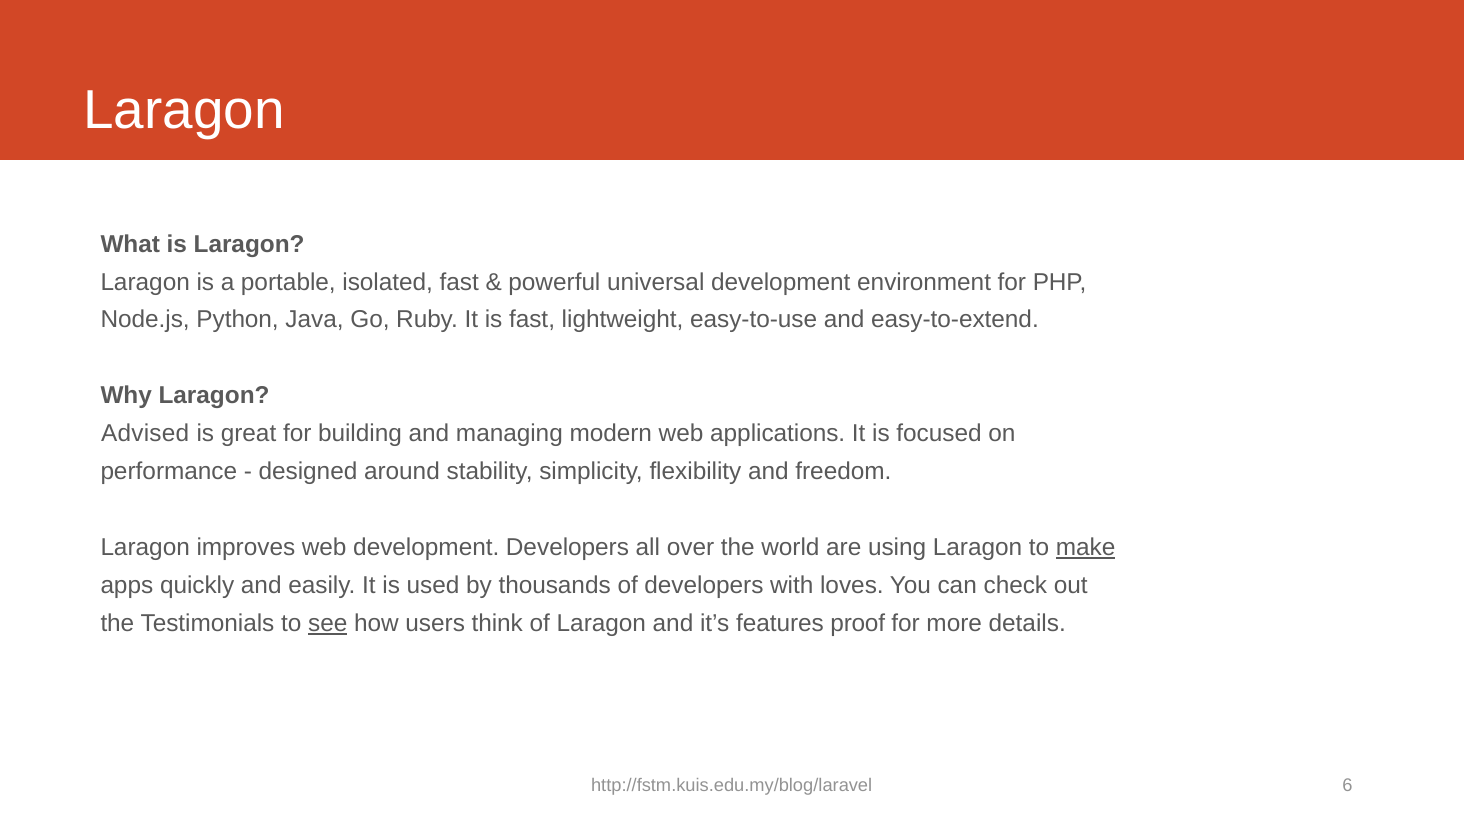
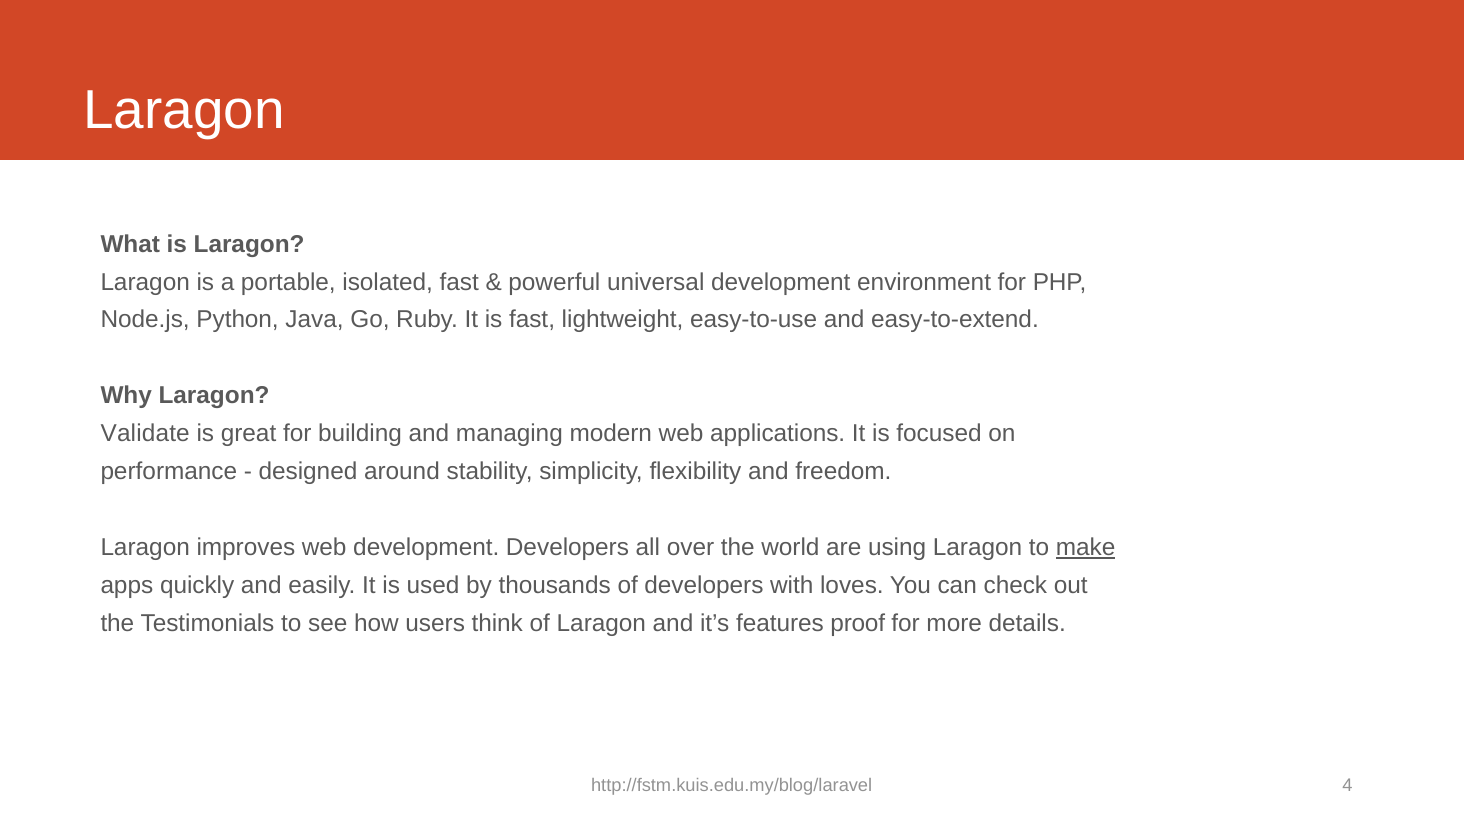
Advised: Advised -> Validate (145, 434)
see underline: present -> none (328, 624)
6: 6 -> 4 (1347, 786)
